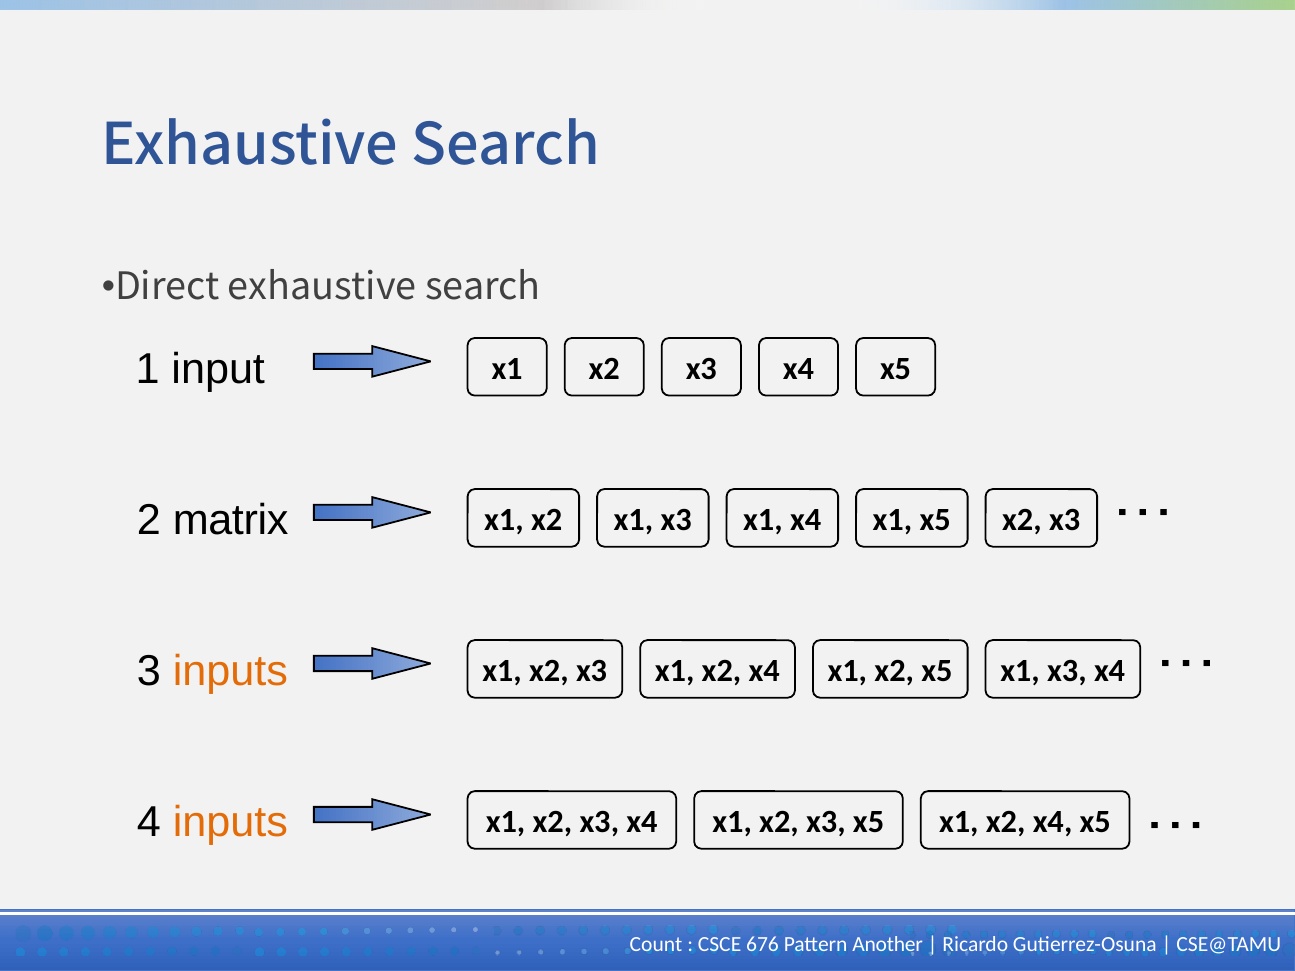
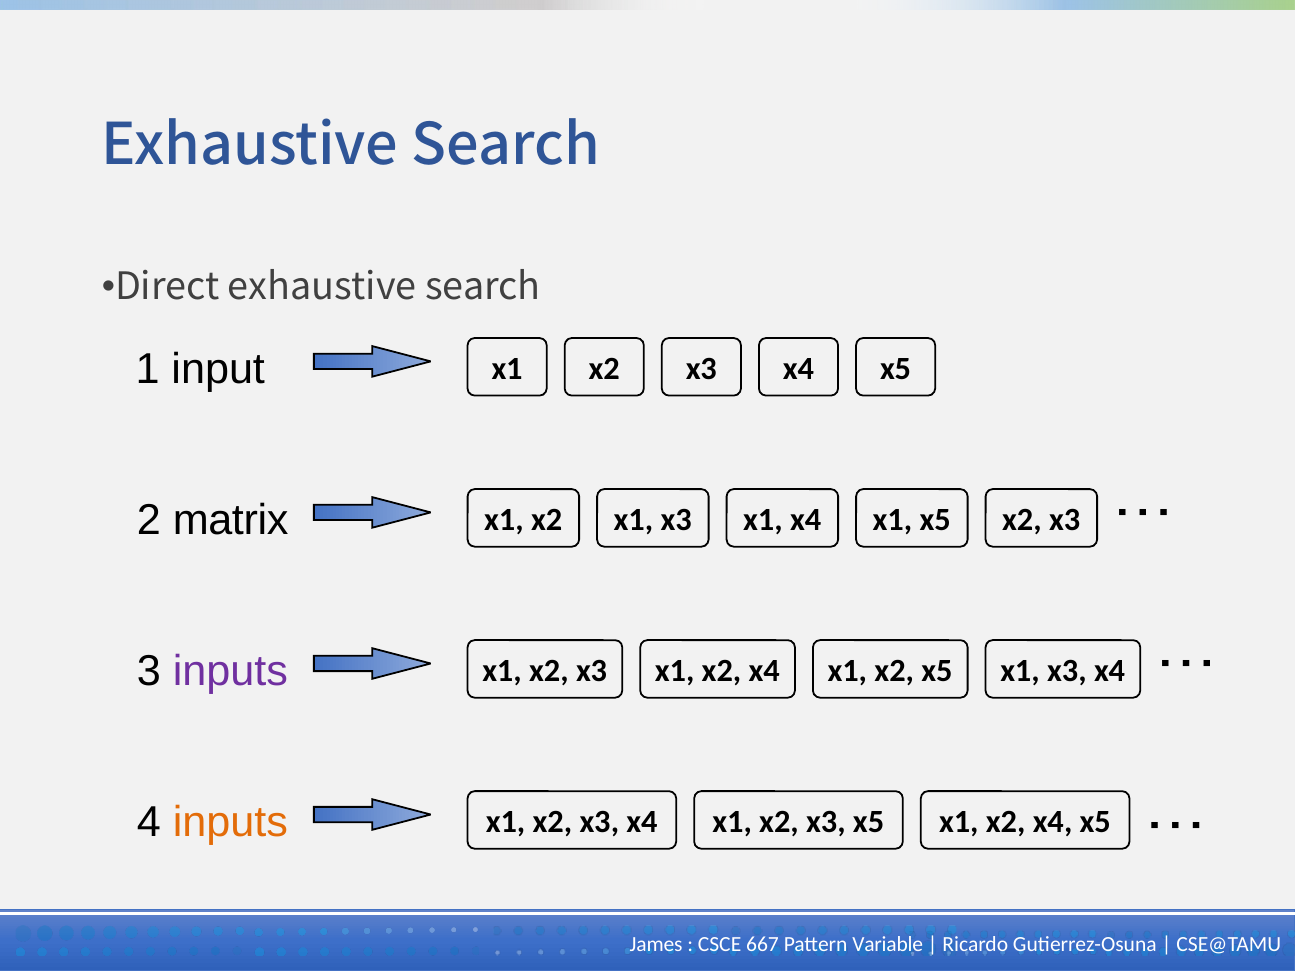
inputs colour: orange -> purple (230, 671)
Count: Count -> James (656, 945)
676: 676 -> 667 (762, 945)
Another: Another -> Variable (888, 945)
